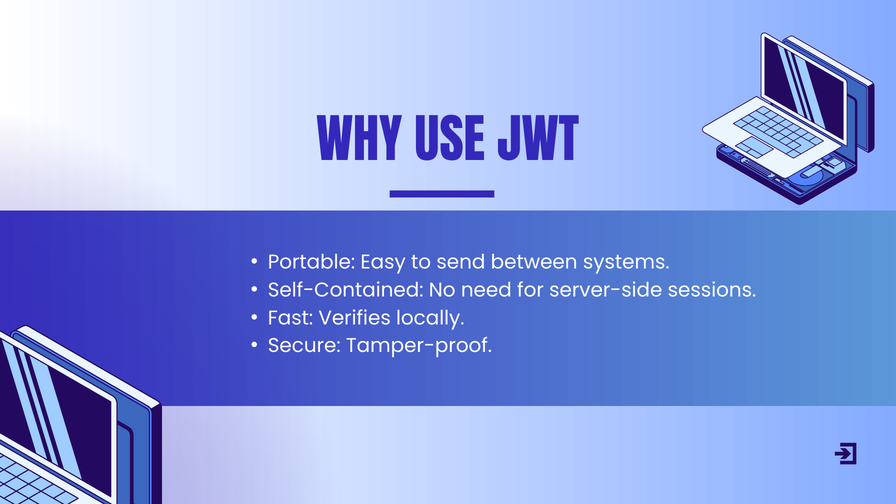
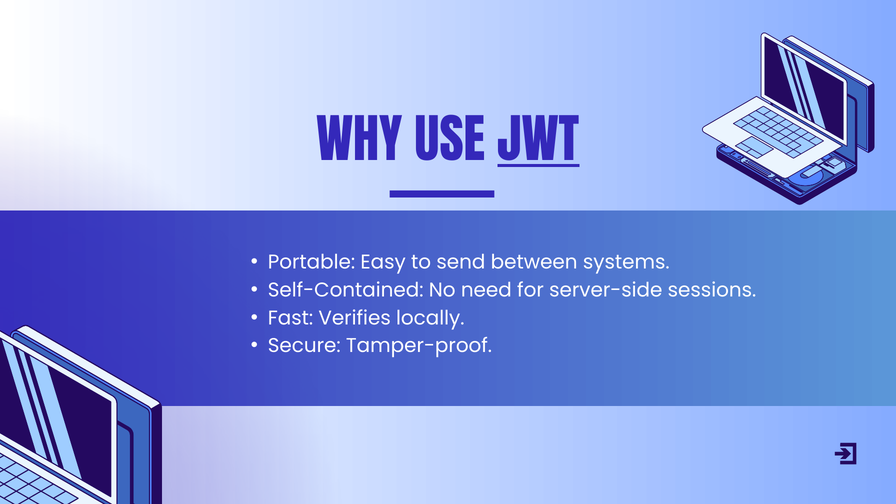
JWT underline: none -> present (538, 143)
